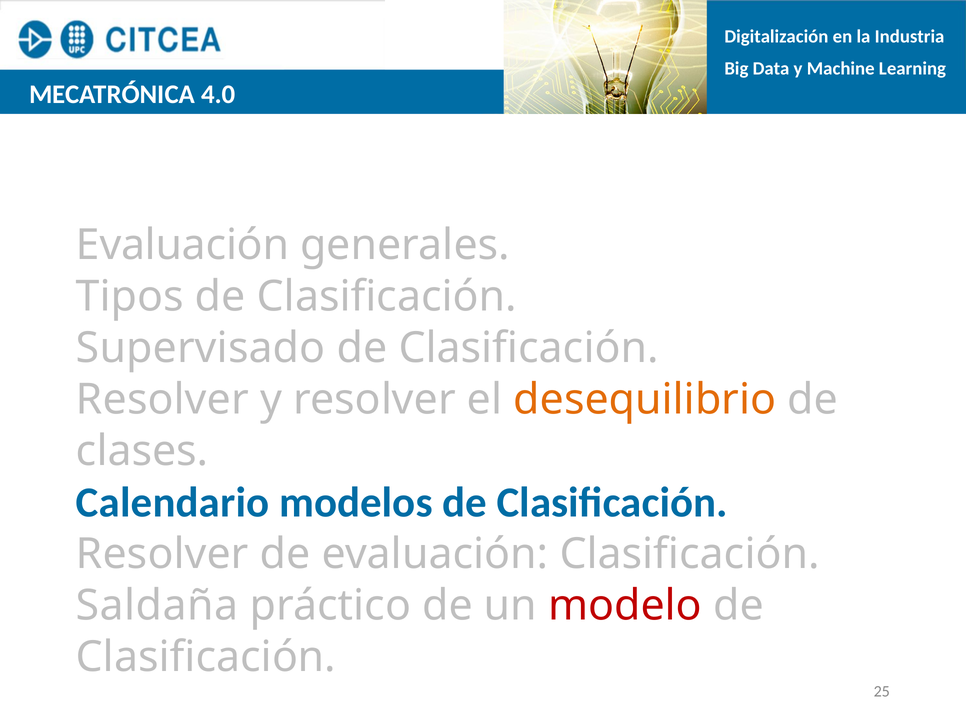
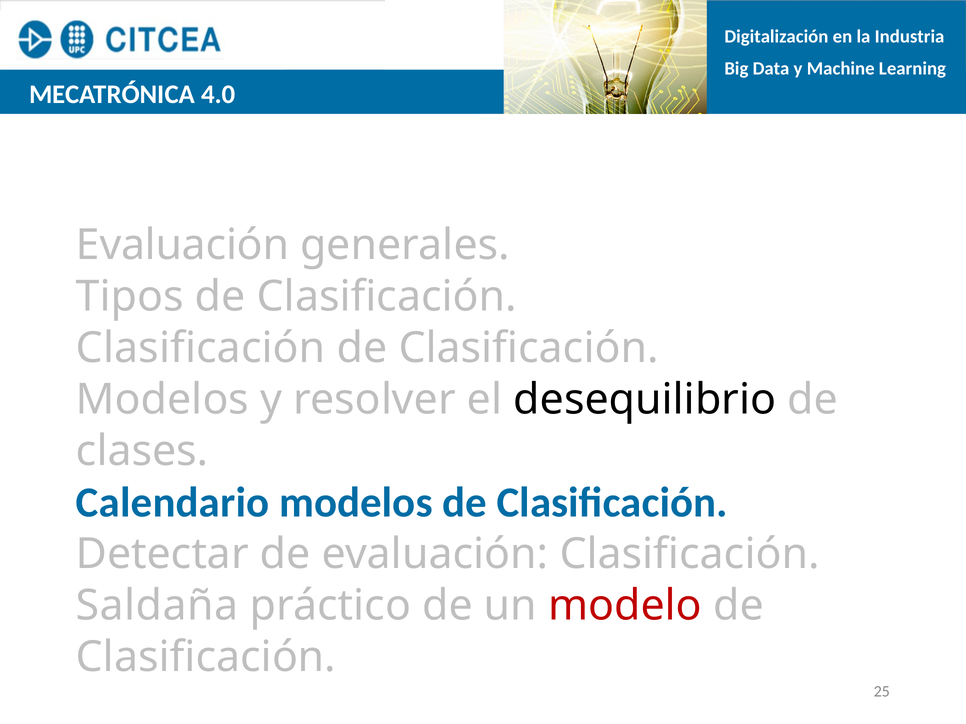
Supervisado: Supervisado -> Clasificación (201, 349)
Resolver: Resolver -> Modelos (162, 400)
desequilibrio colour: orange -> black (645, 400)
Resolver: Resolver -> Detectar (162, 555)
